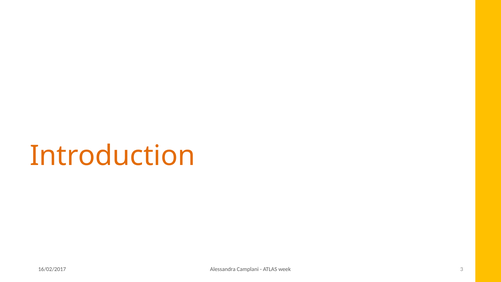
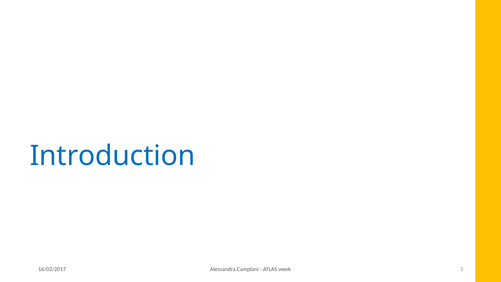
Introduction colour: orange -> blue (112, 156)
